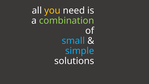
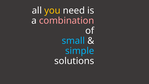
combination colour: light green -> pink (67, 21)
